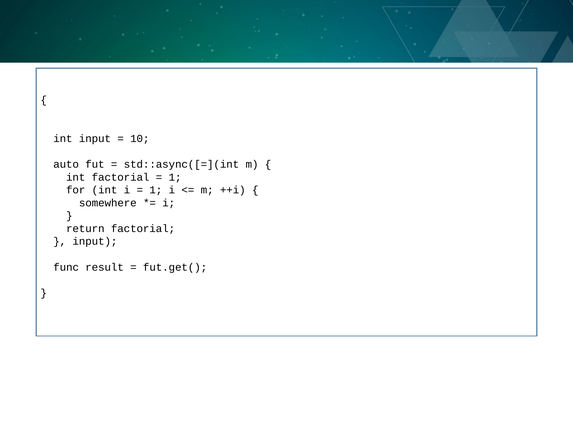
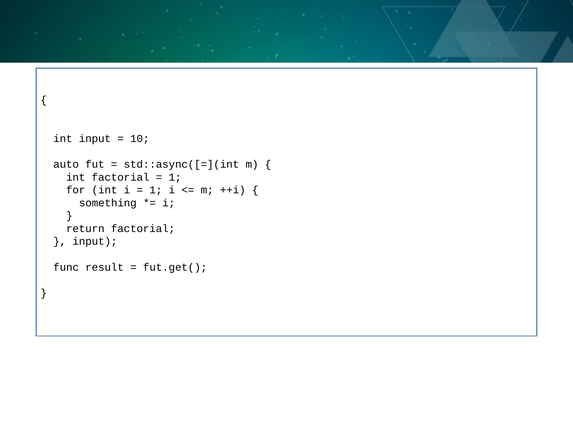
somewhere: somewhere -> something (108, 203)
